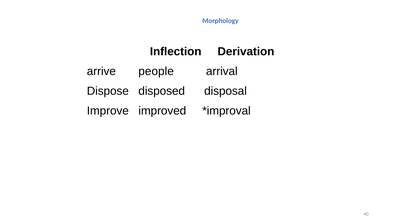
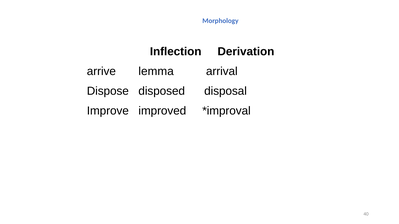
people: people -> lemma (156, 72)
